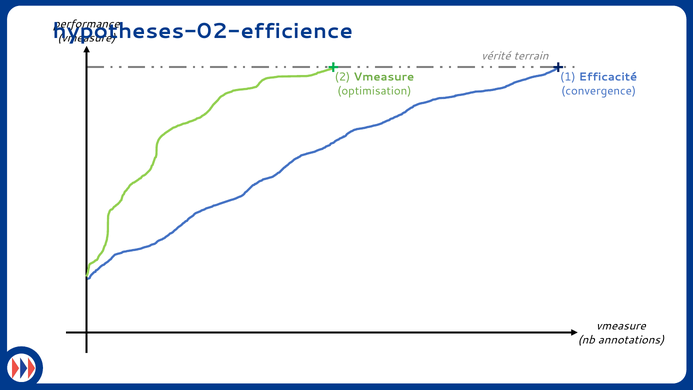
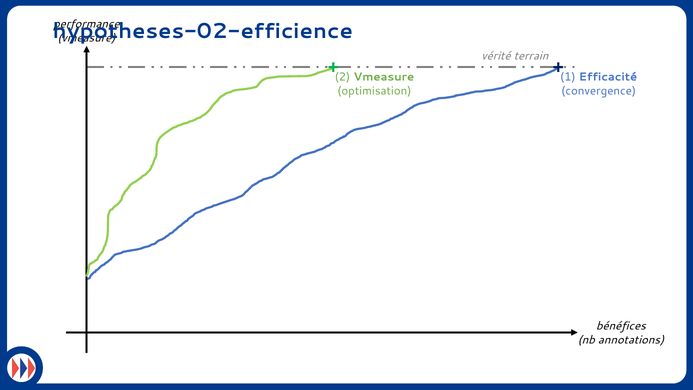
vmeasure: vmeasure -> bénéfices (621, 326)
